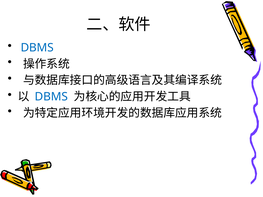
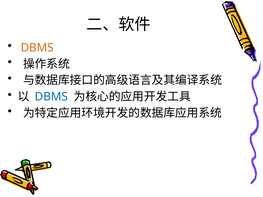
DBMS colour: blue -> orange (37, 48)
